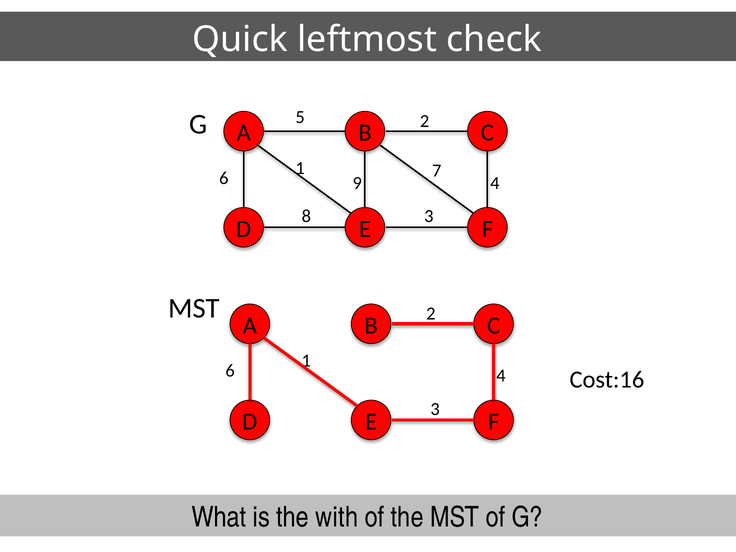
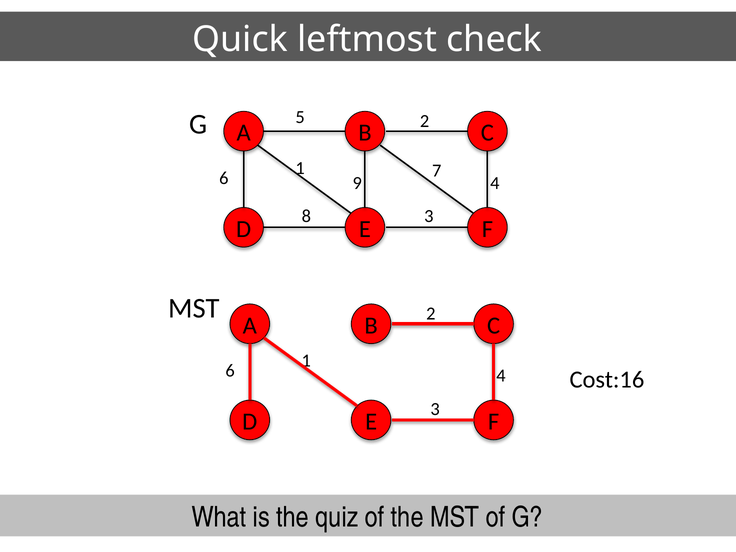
with: with -> quiz (337, 518)
